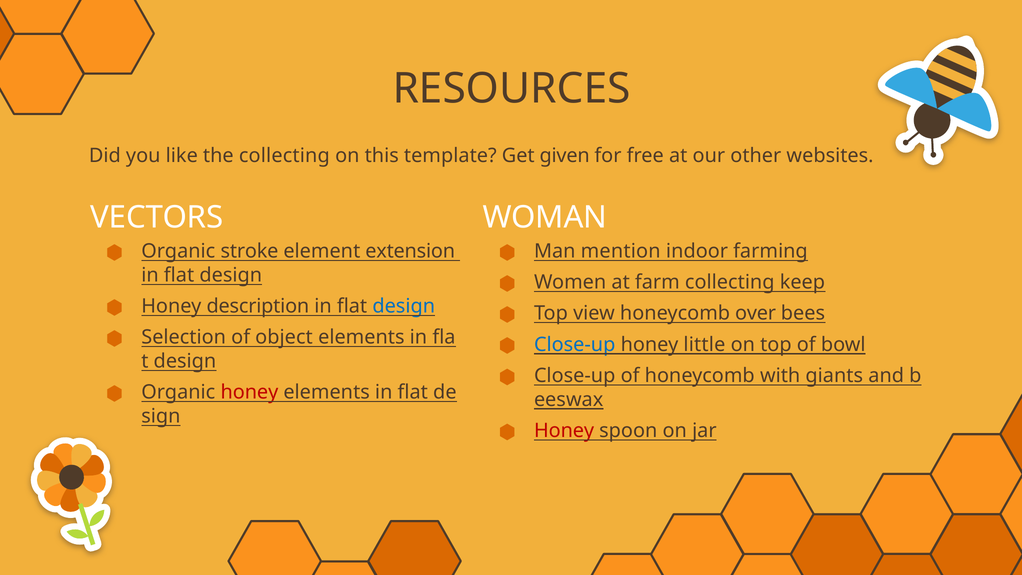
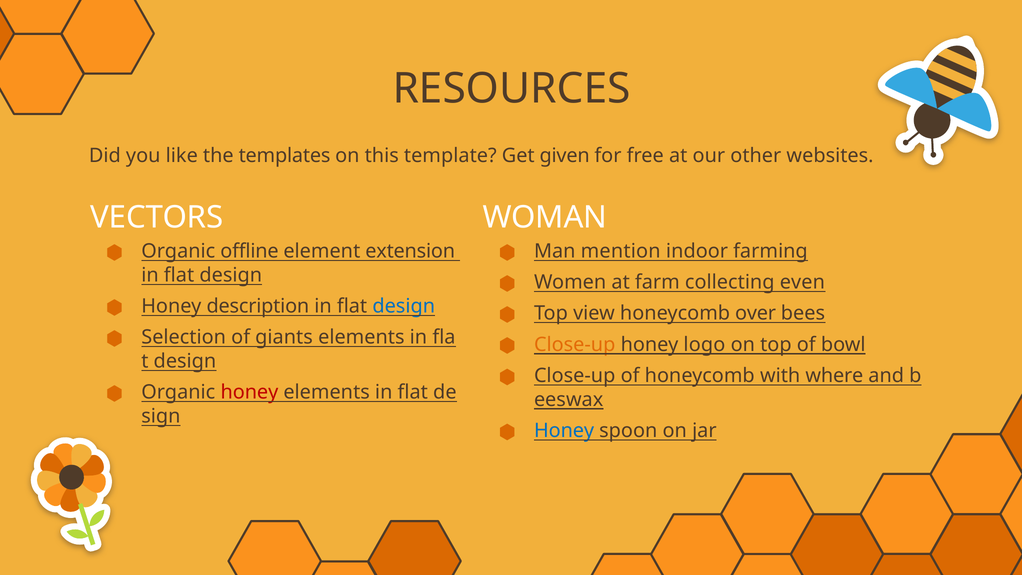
the collecting: collecting -> templates (285, 156)
stroke: stroke -> offline (249, 251)
keep: keep -> even (802, 282)
object: object -> giants (284, 337)
Close-up colour: blue -> orange (575, 344)
little: little -> logo (704, 344)
giants: giants -> where (834, 376)
Honey colour: red -> blue (564, 431)
